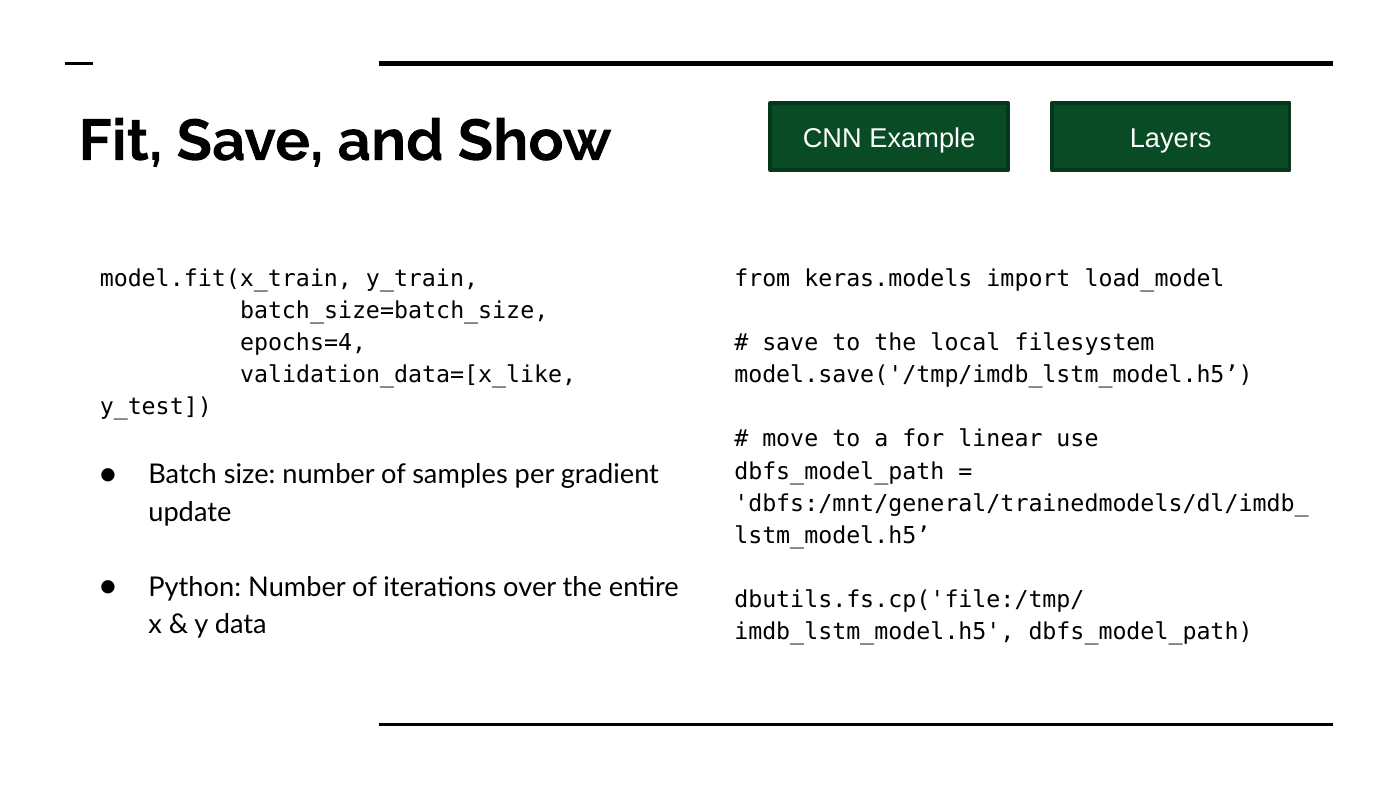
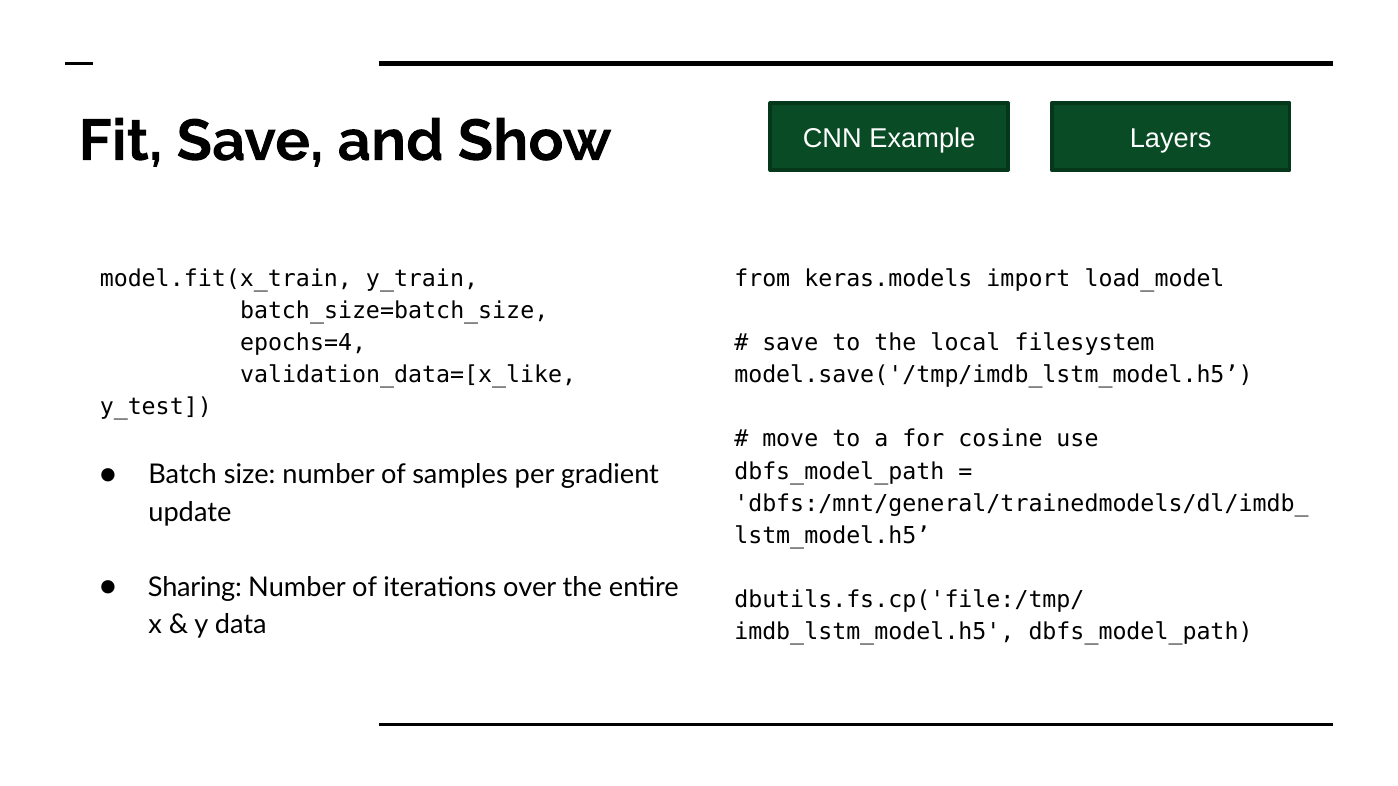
linear: linear -> cosine (1001, 440)
Python: Python -> Sharing (195, 587)
